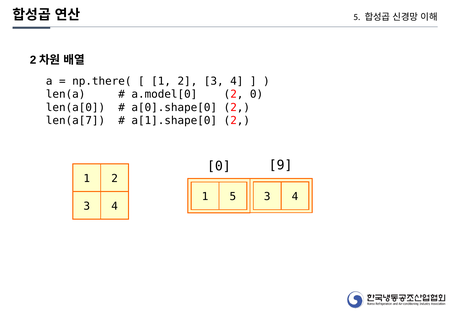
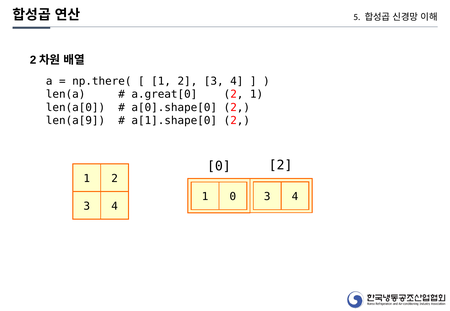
a.model[0: a.model[0 -> a.great[0 (164, 95)
0: 0 -> 1 (257, 95)
len(a[7: len(a[7 -> len(a[9 (76, 121)
0 9: 9 -> 2 (281, 165)
1 5: 5 -> 0 (233, 197)
